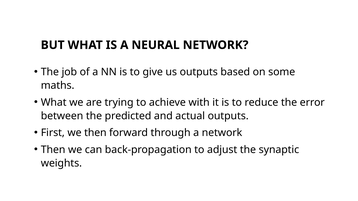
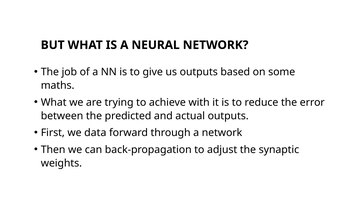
we then: then -> data (95, 133)
